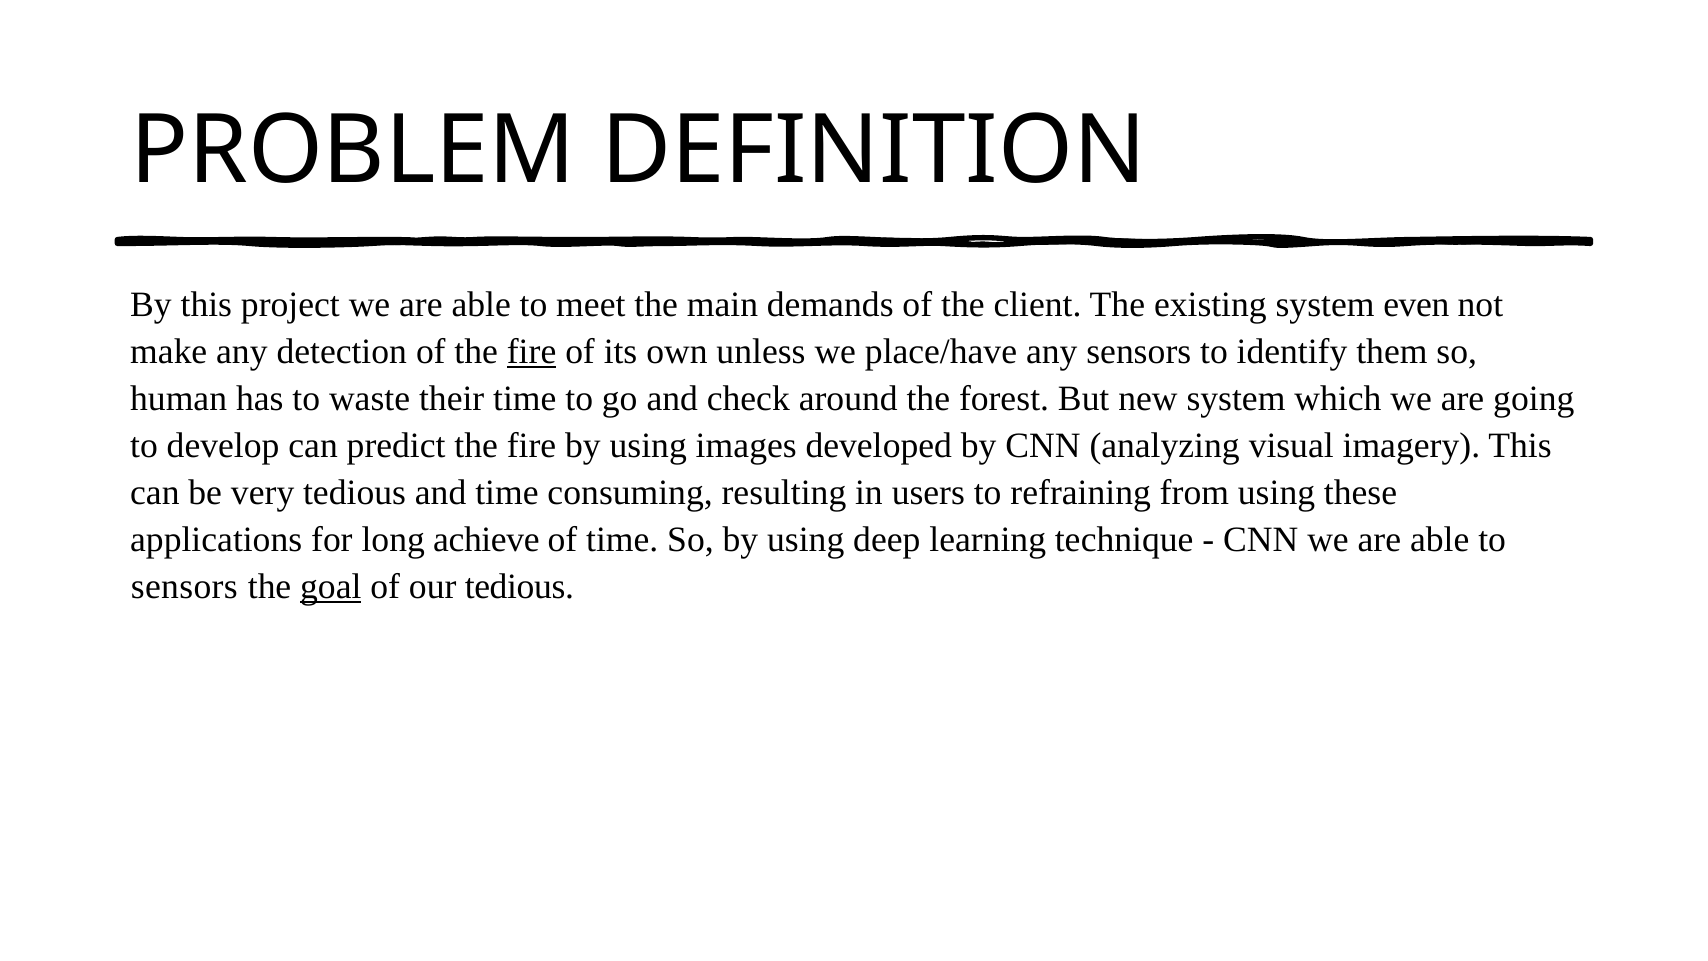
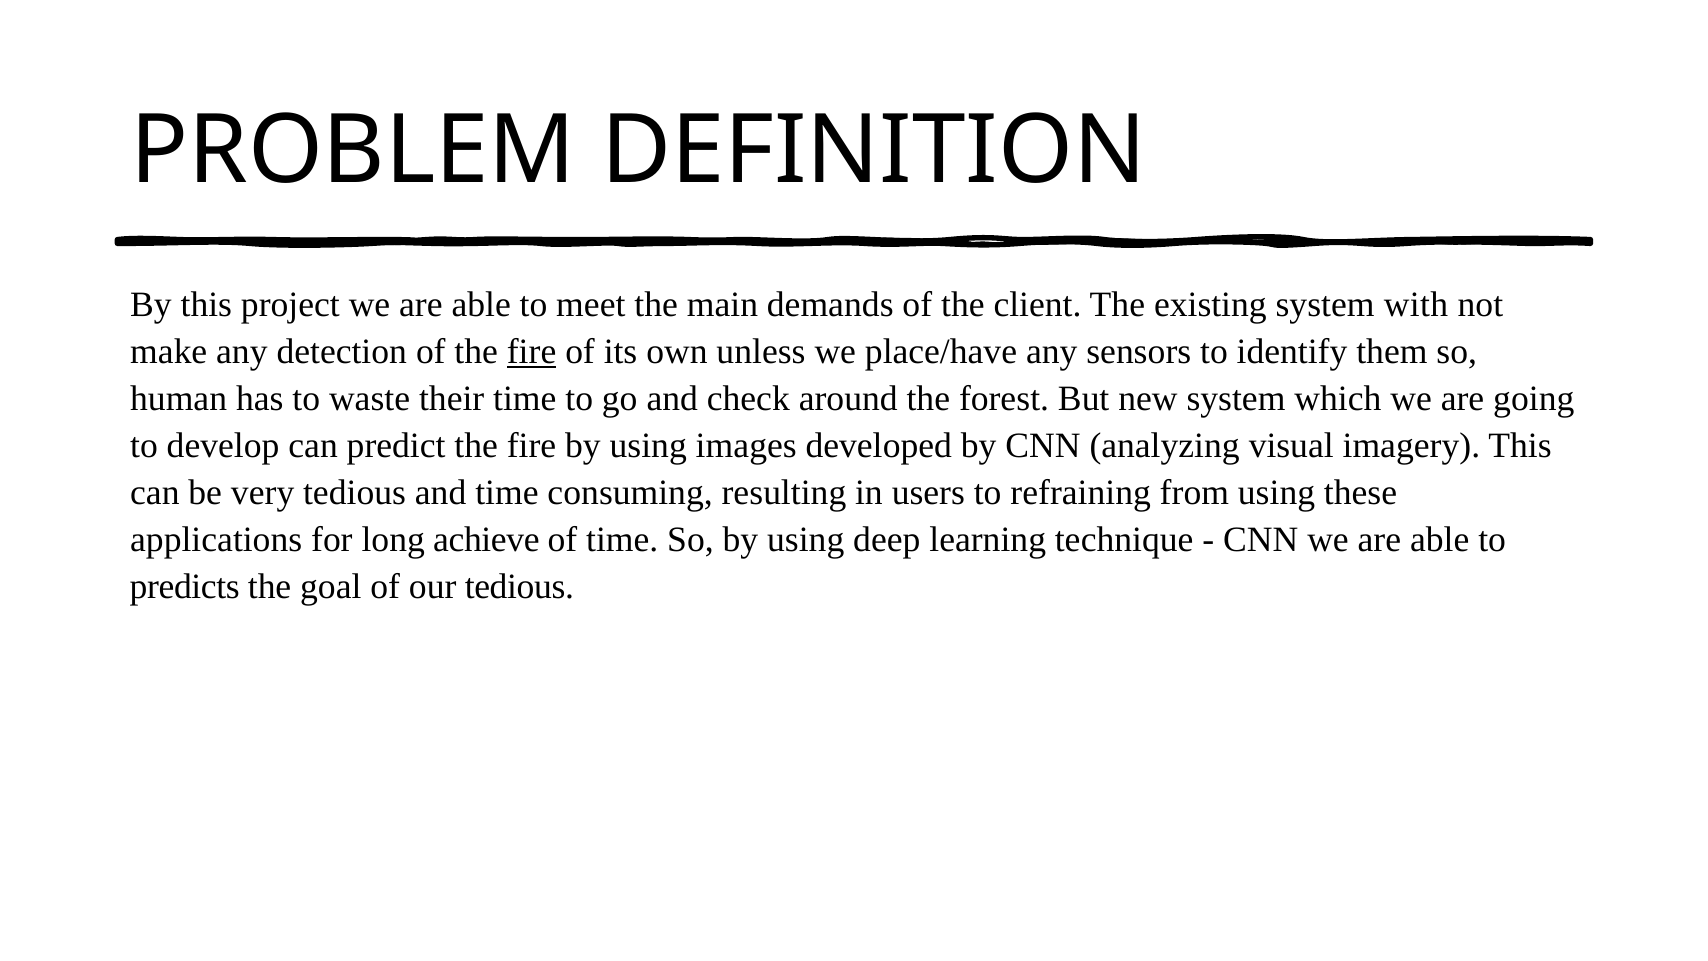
even: even -> with (1416, 305)
sensors: sensors -> predicts (185, 587)
goal underline: present -> none (331, 587)
